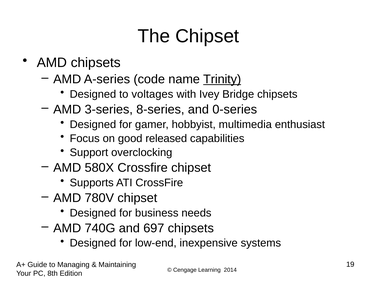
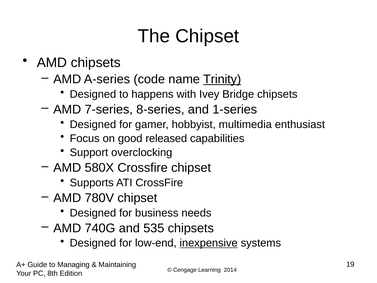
voltages: voltages -> happens (152, 94)
3-series: 3-series -> 7-series (109, 109)
0-series: 0-series -> 1-series (235, 109)
697: 697 -> 535 (154, 228)
inexpensive underline: none -> present (209, 243)
